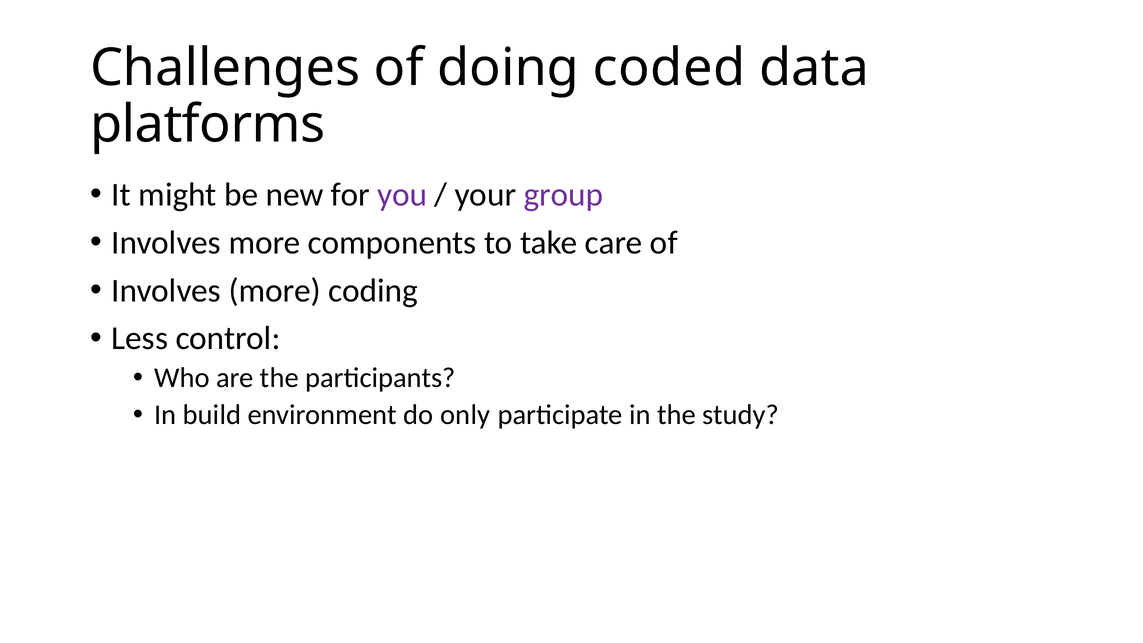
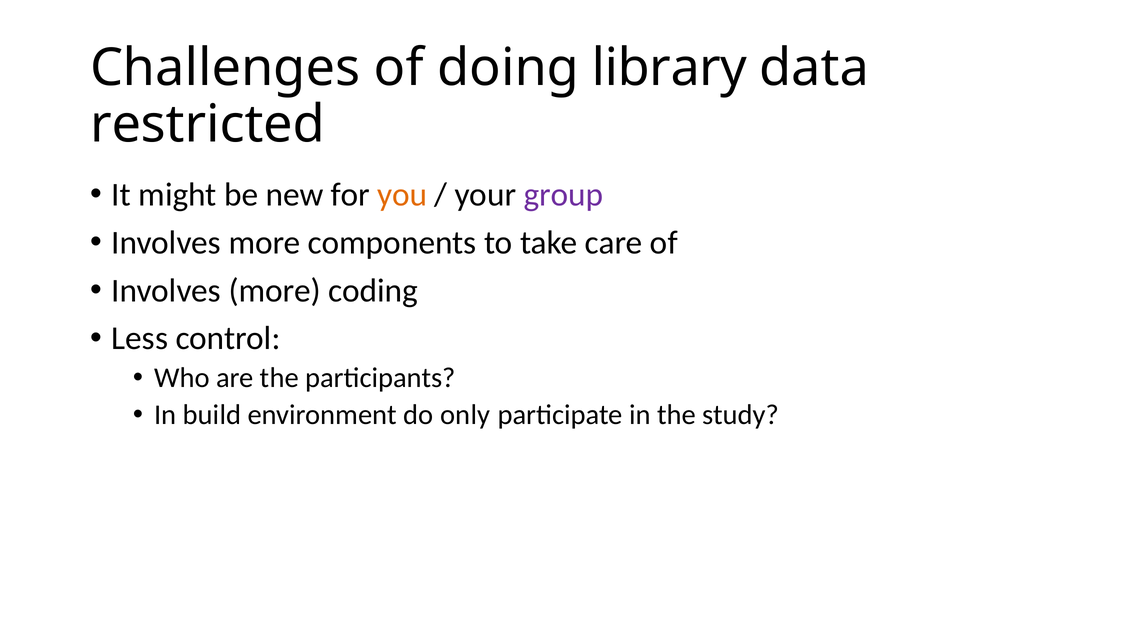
coded: coded -> library (669, 68)
platforms: platforms -> restricted (207, 124)
you colour: purple -> orange (402, 195)
